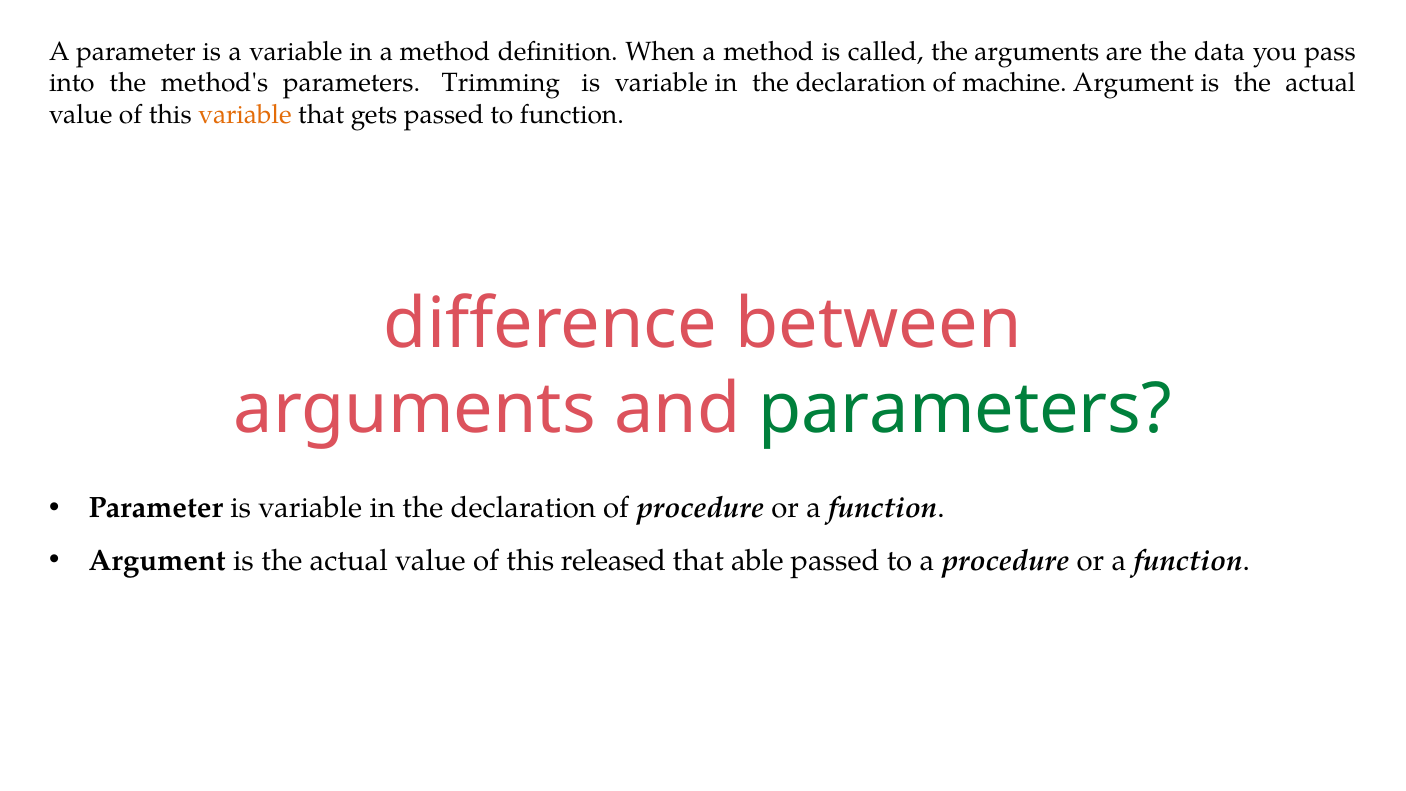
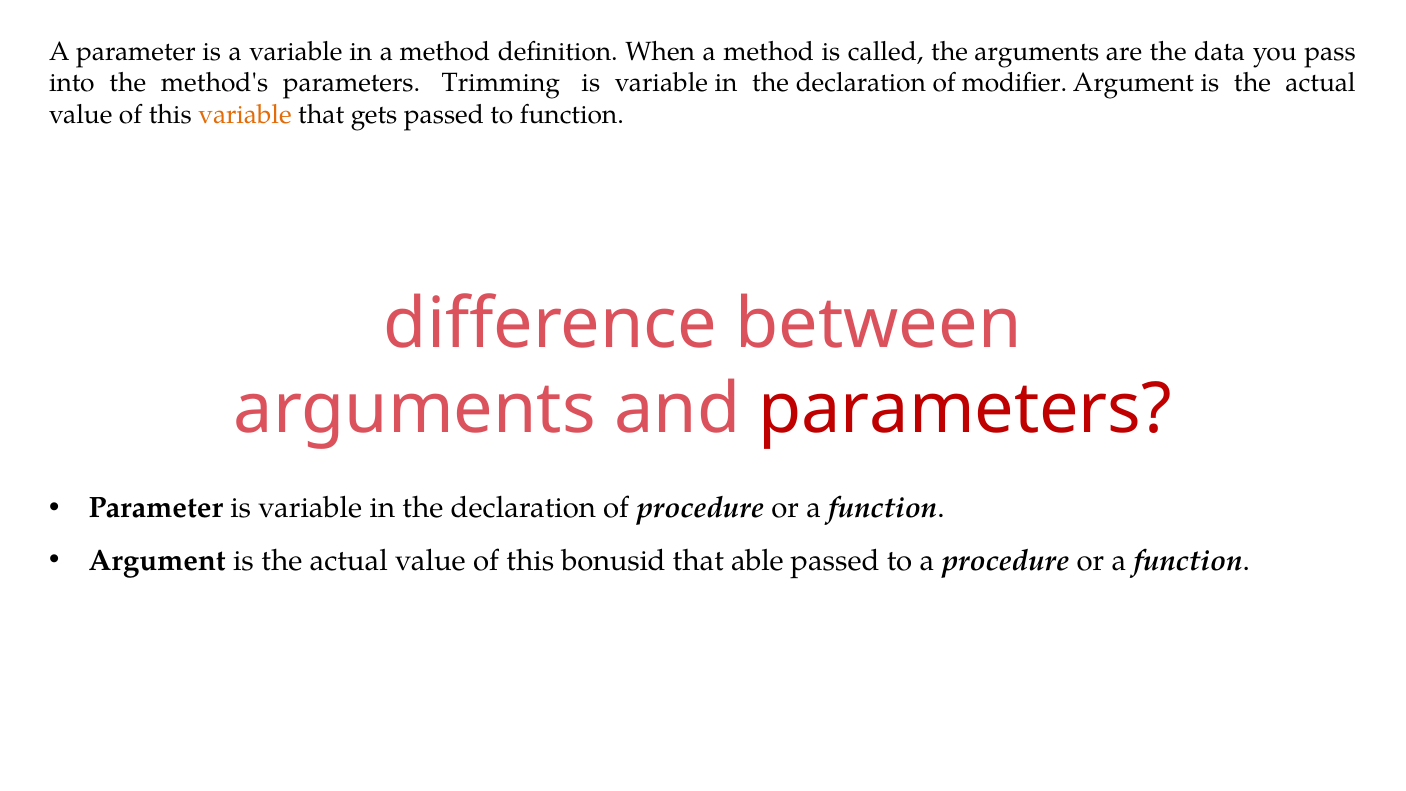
machine: machine -> modifier (1014, 83)
parameters colour: green -> red (965, 409)
released: released -> bonusid (614, 561)
